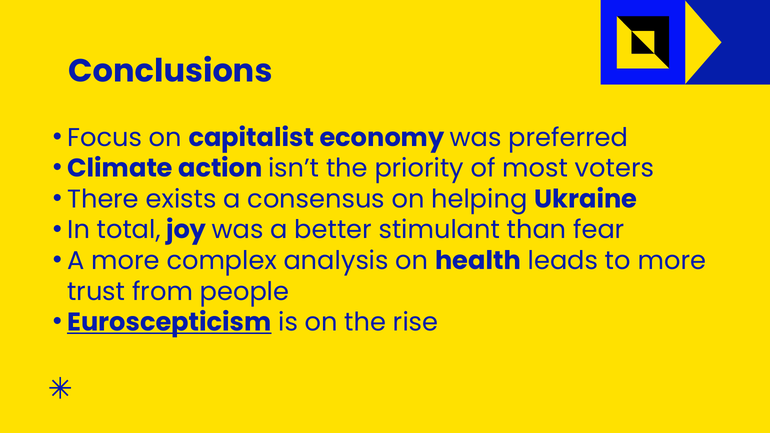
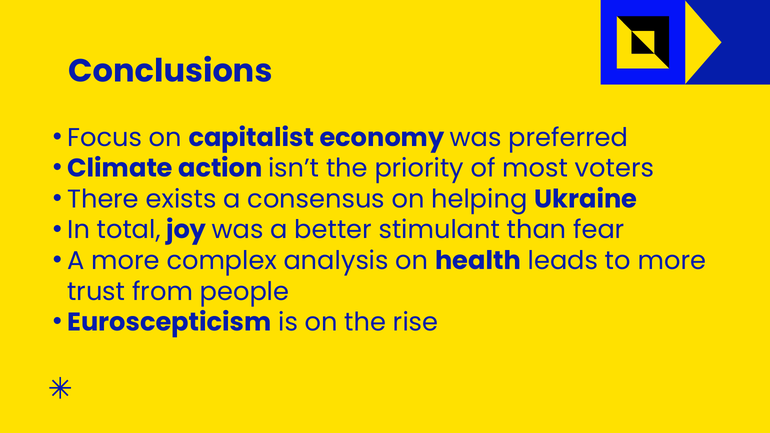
Euroscepticism underline: present -> none (169, 322)
